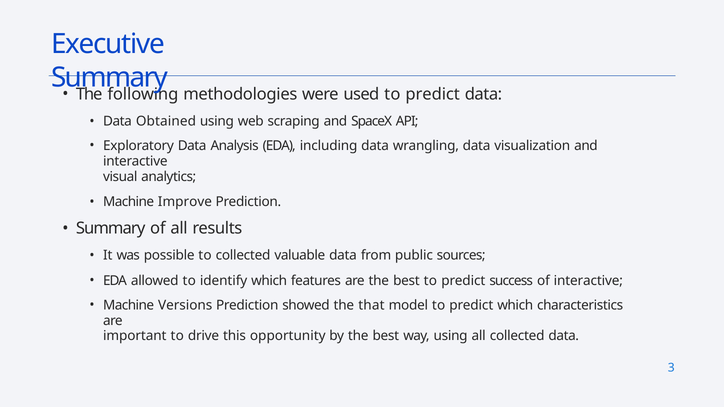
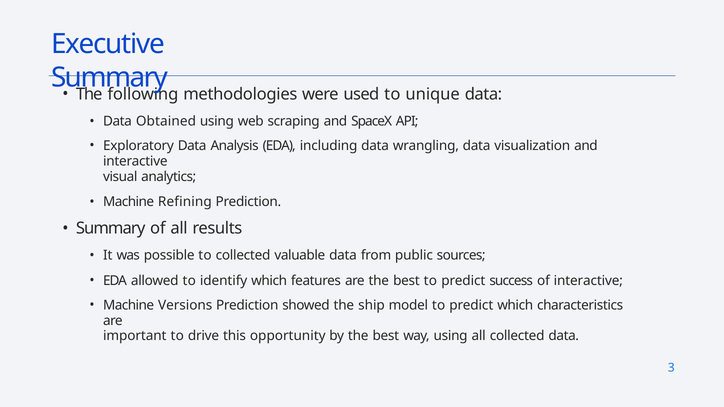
used to predict: predict -> unique (433, 94)
Improve: Improve -> Refining (185, 202)
that: that -> ship (372, 305)
